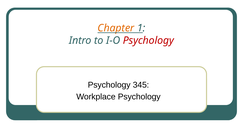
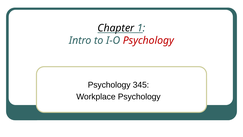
Chapter colour: orange -> black (116, 28)
